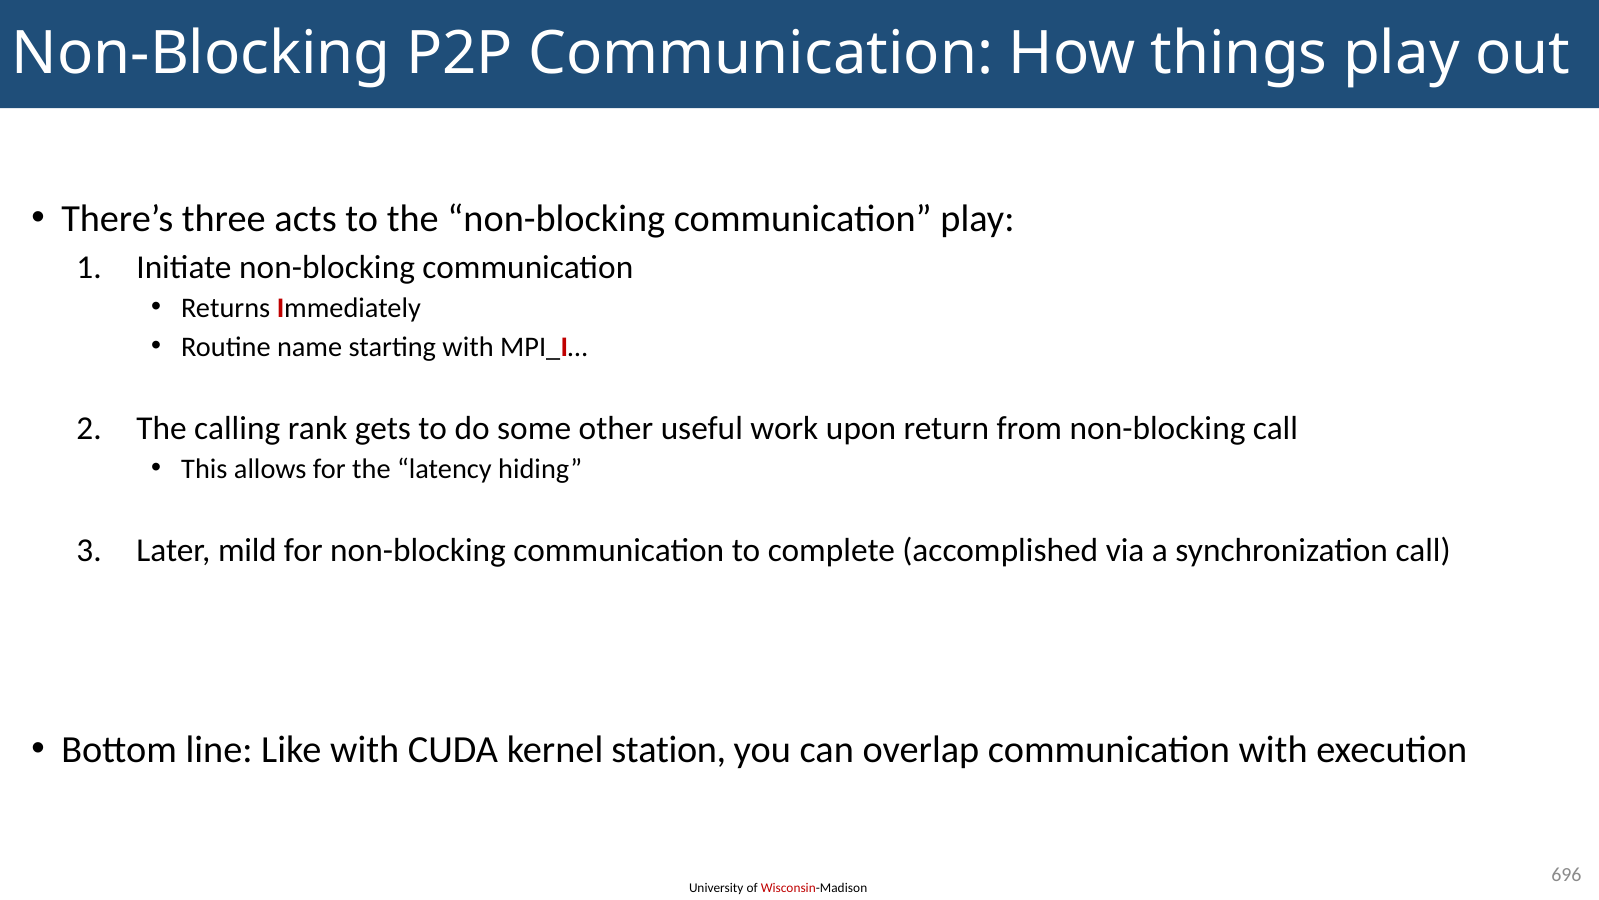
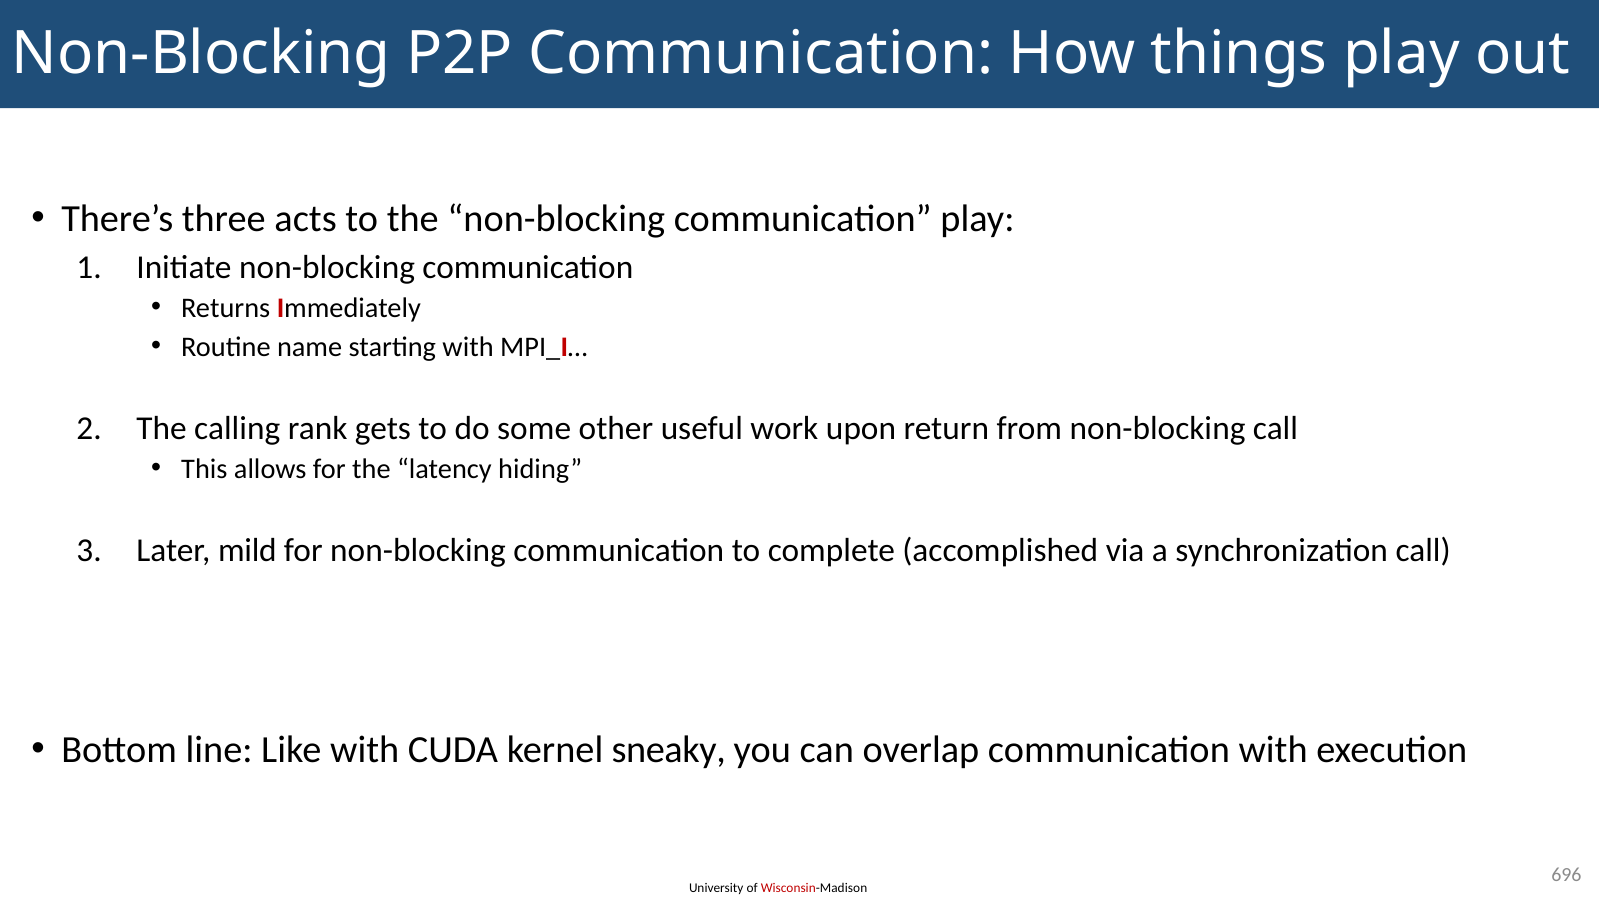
station: station -> sneaky (669, 750)
